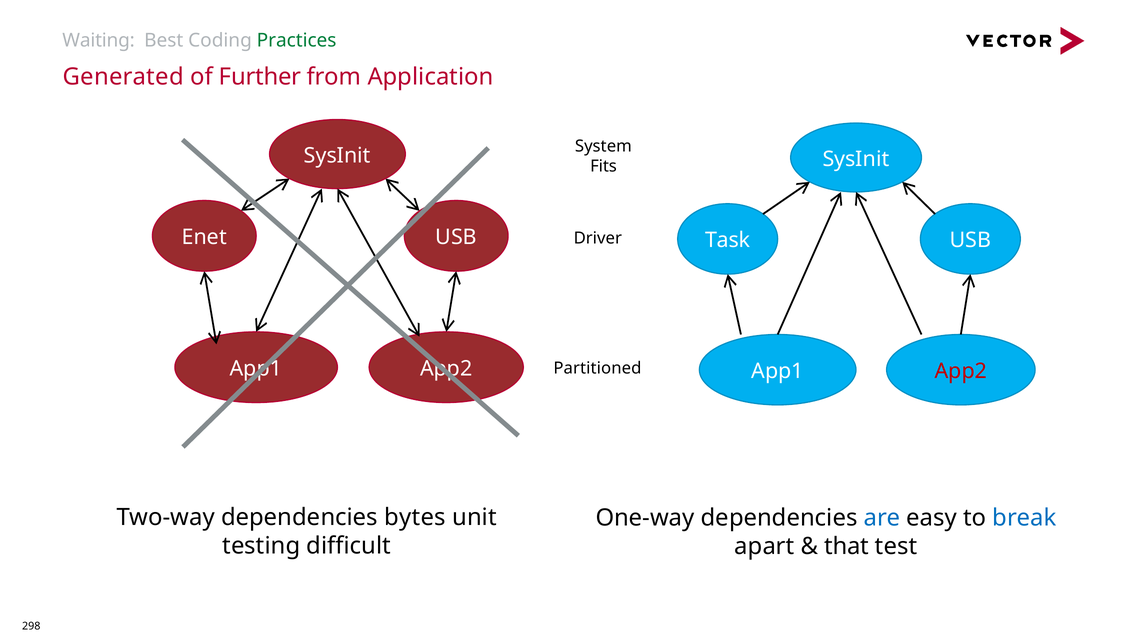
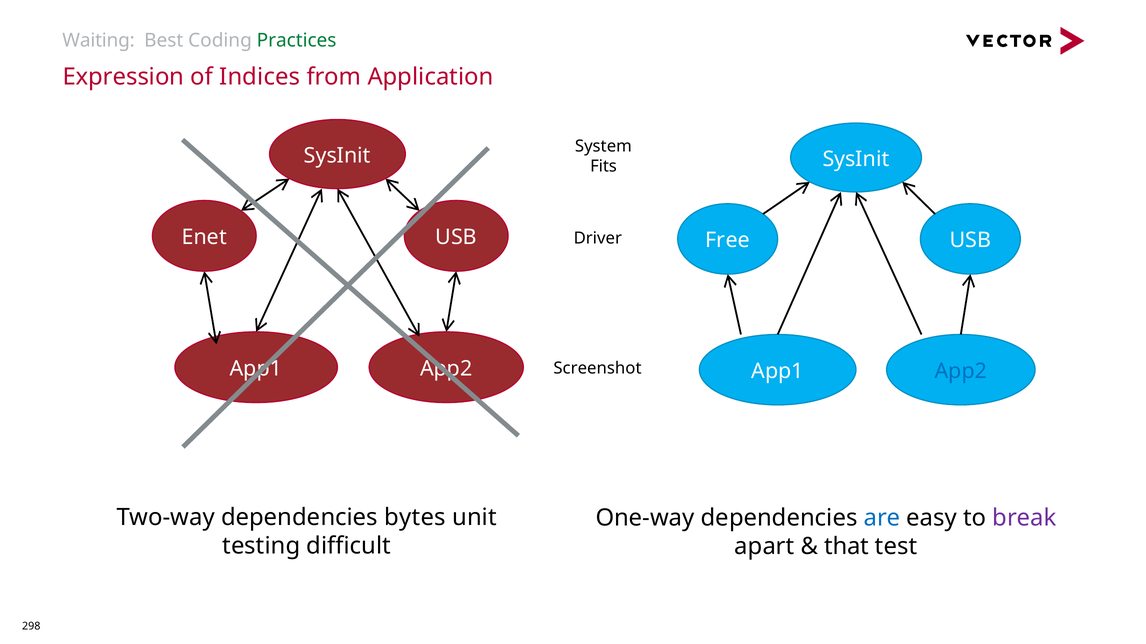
Generated: Generated -> Expression (123, 77)
Further: Further -> Indices (260, 77)
Task: Task -> Free (728, 241)
Partitioned: Partitioned -> Screenshot (597, 369)
App2 colour: red -> blue (961, 371)
break colour: blue -> purple (1024, 518)
